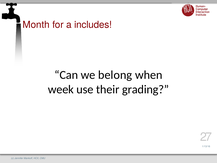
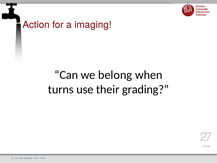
Month: Month -> Action (36, 25)
includes: includes -> imaging (93, 25)
week: week -> turns (61, 89)
